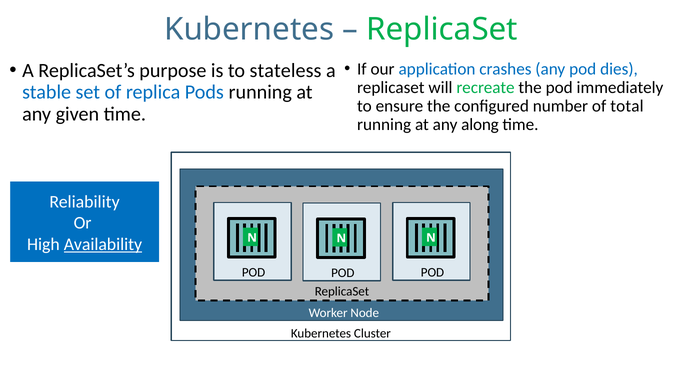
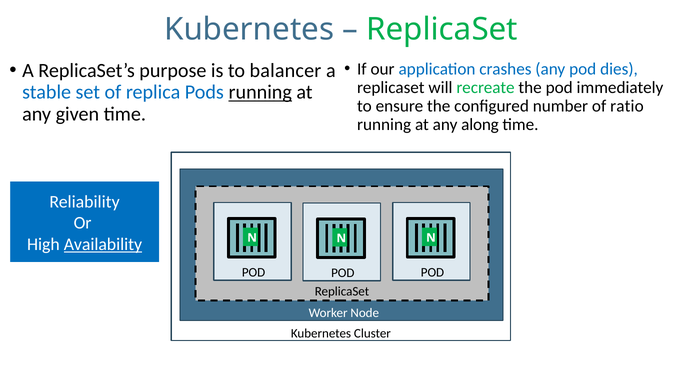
stateless: stateless -> balancer (285, 70)
running underline: none -> present (260, 92)
total: total -> ratio (627, 106)
